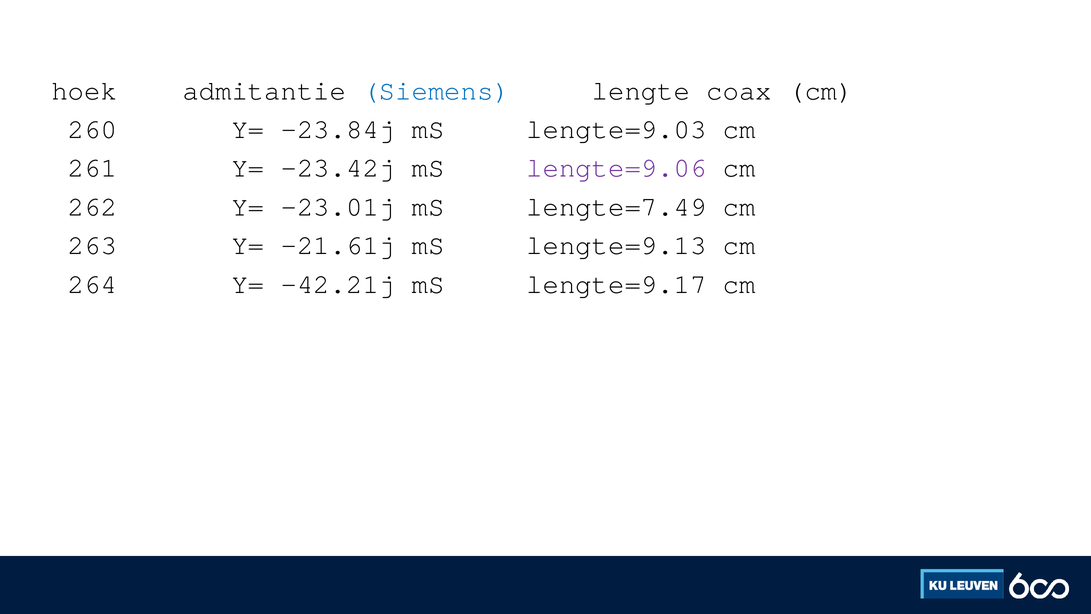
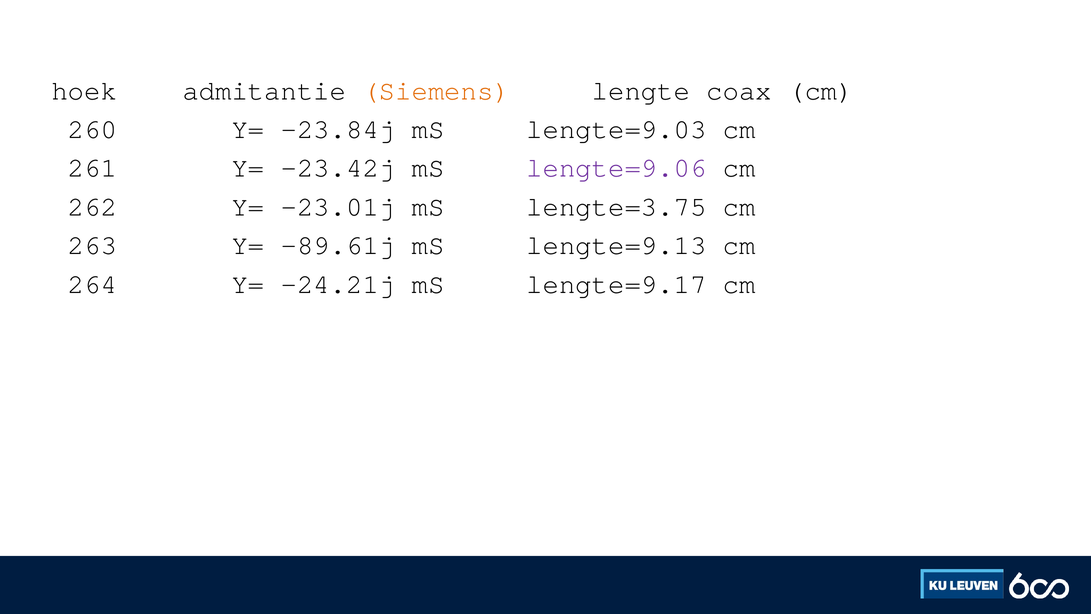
Siemens colour: blue -> orange (436, 91)
lengte=7.49: lengte=7.49 -> lengte=3.75 (616, 207)
-21.61j: -21.61j -> -89.61j (338, 245)
-42.21j: -42.21j -> -24.21j (338, 284)
